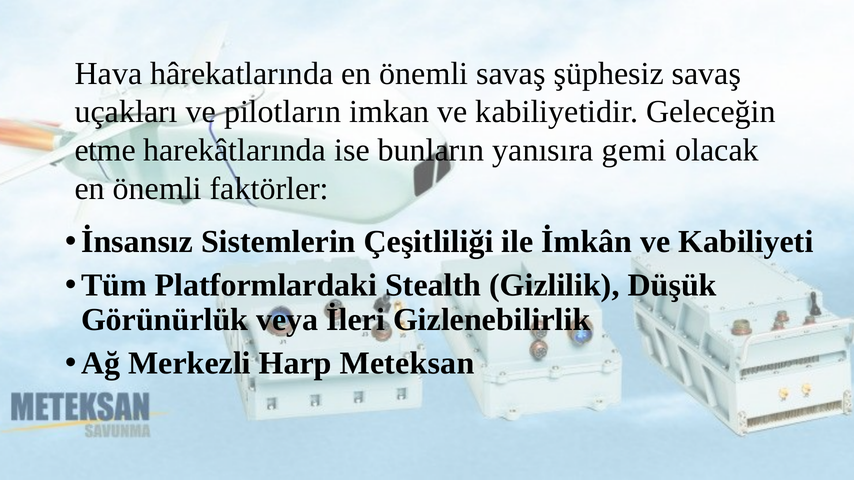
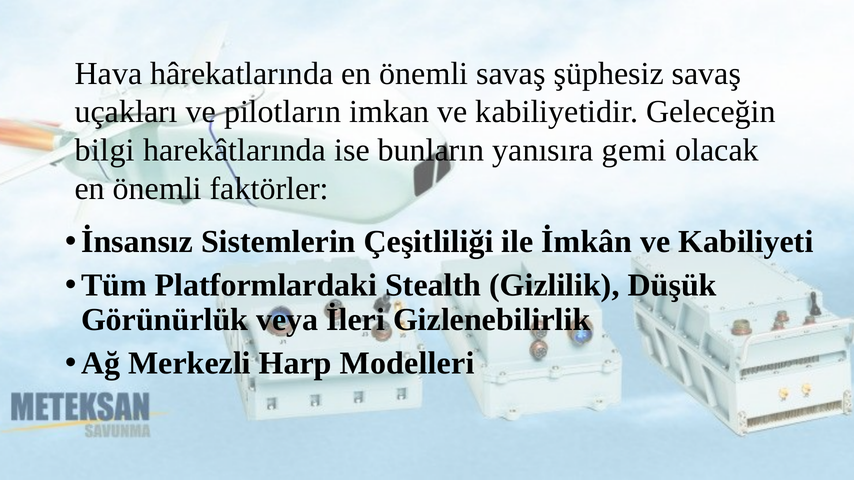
etme: etme -> bilgi (105, 150)
Meteksan: Meteksan -> Modelleri (407, 364)
